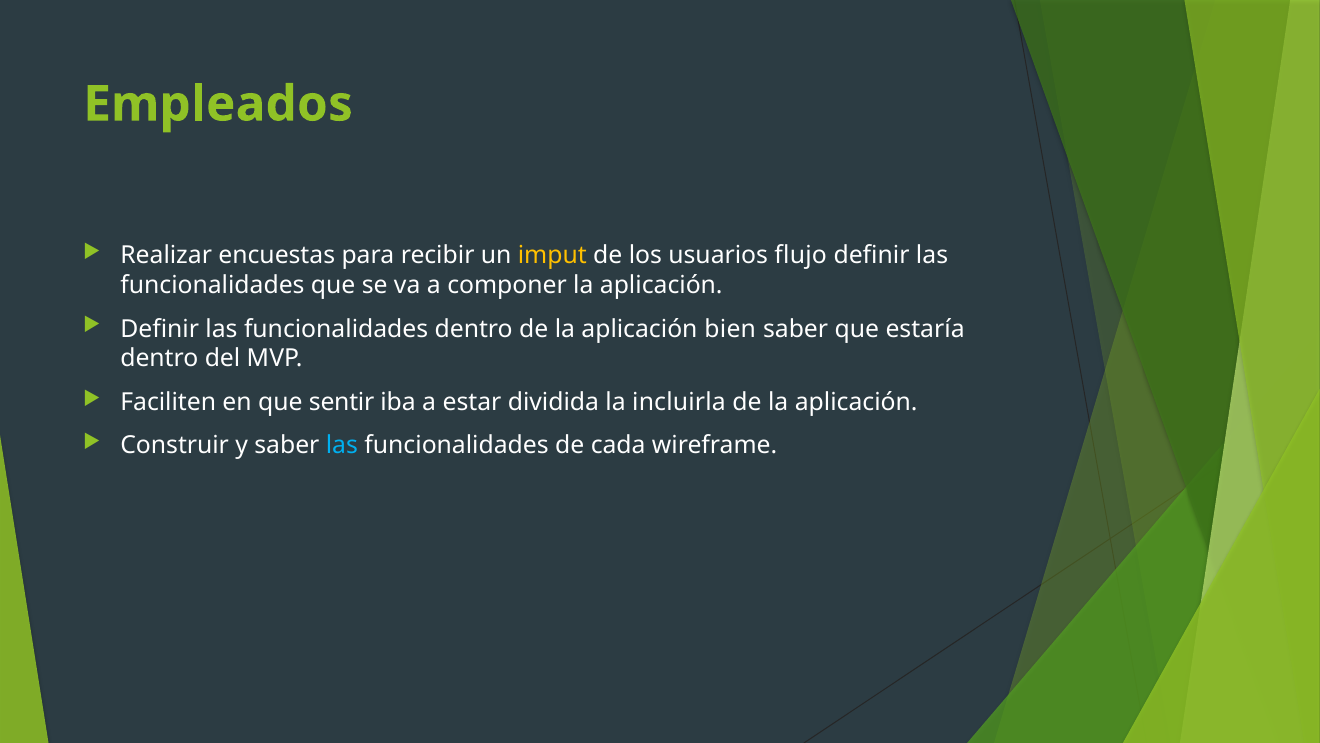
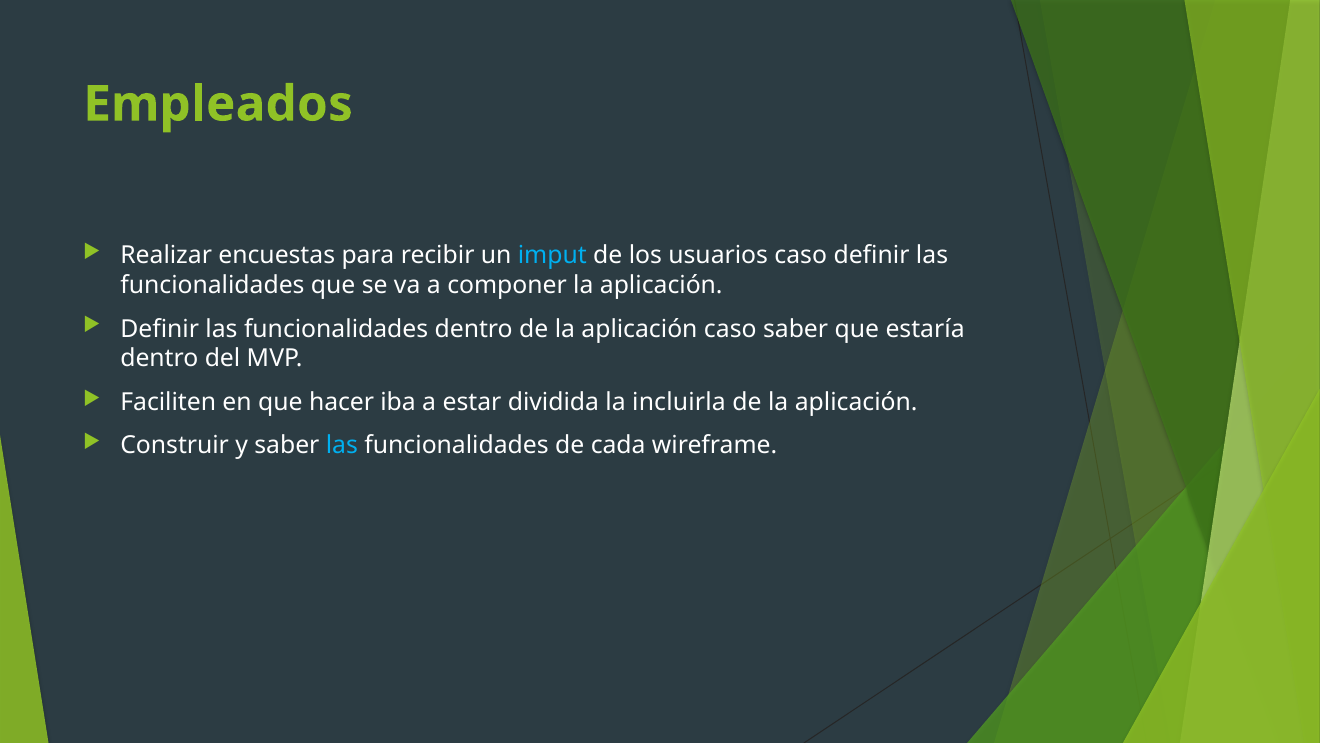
imput colour: yellow -> light blue (552, 255)
usuarios flujo: flujo -> caso (801, 255)
aplicación bien: bien -> caso (730, 329)
sentir: sentir -> hacer (342, 402)
